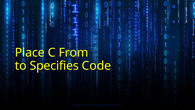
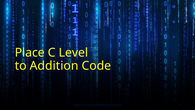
From: From -> Level (73, 52)
Specifies: Specifies -> Addition (54, 66)
